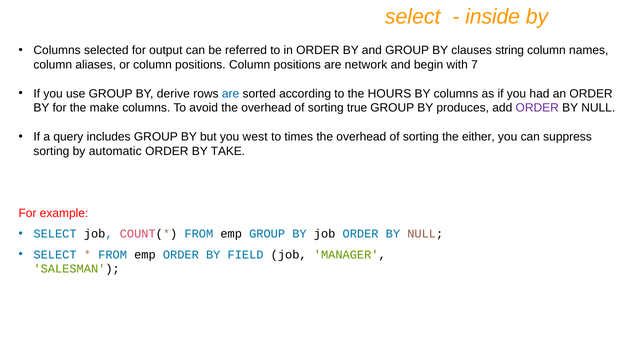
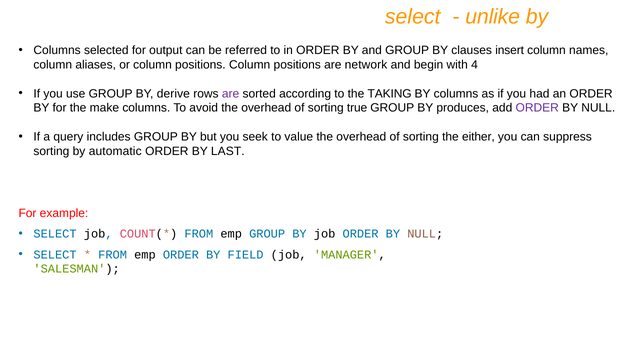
inside: inside -> unlike (493, 17)
string: string -> insert (510, 50)
7: 7 -> 4 (475, 65)
are colour: blue -> purple (231, 93)
HOURS: HOURS -> TAKING (390, 93)
west: west -> seek (255, 137)
times: times -> value (299, 137)
TAKE: TAKE -> LAST (228, 151)
